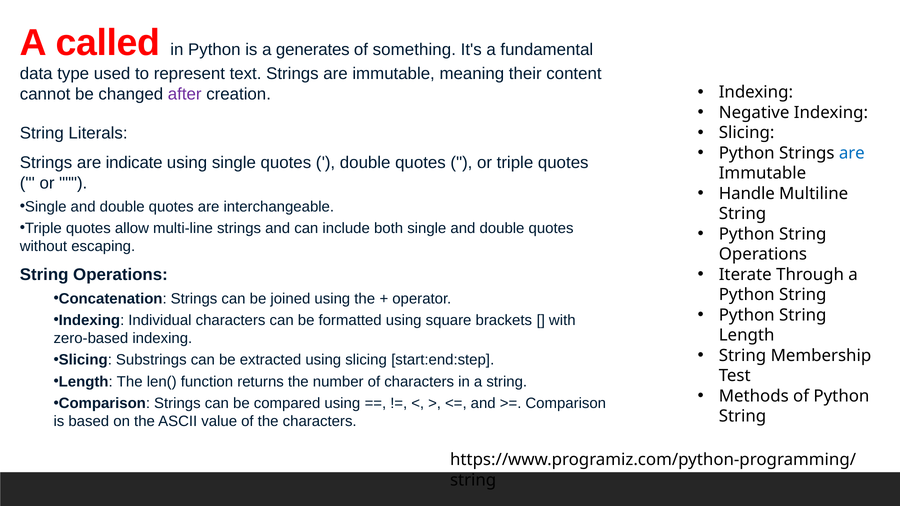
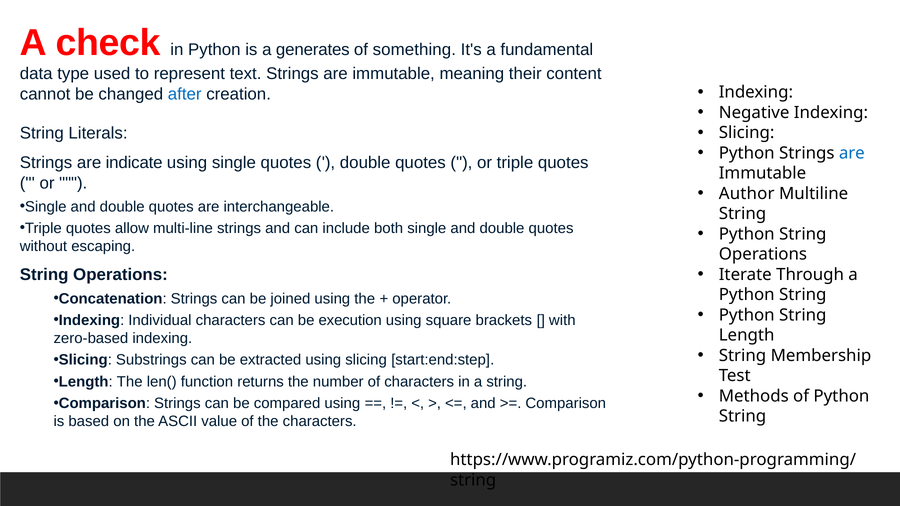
called: called -> check (108, 43)
after colour: purple -> blue (185, 94)
Handle: Handle -> Author (747, 194)
formatted: formatted -> execution (350, 320)
